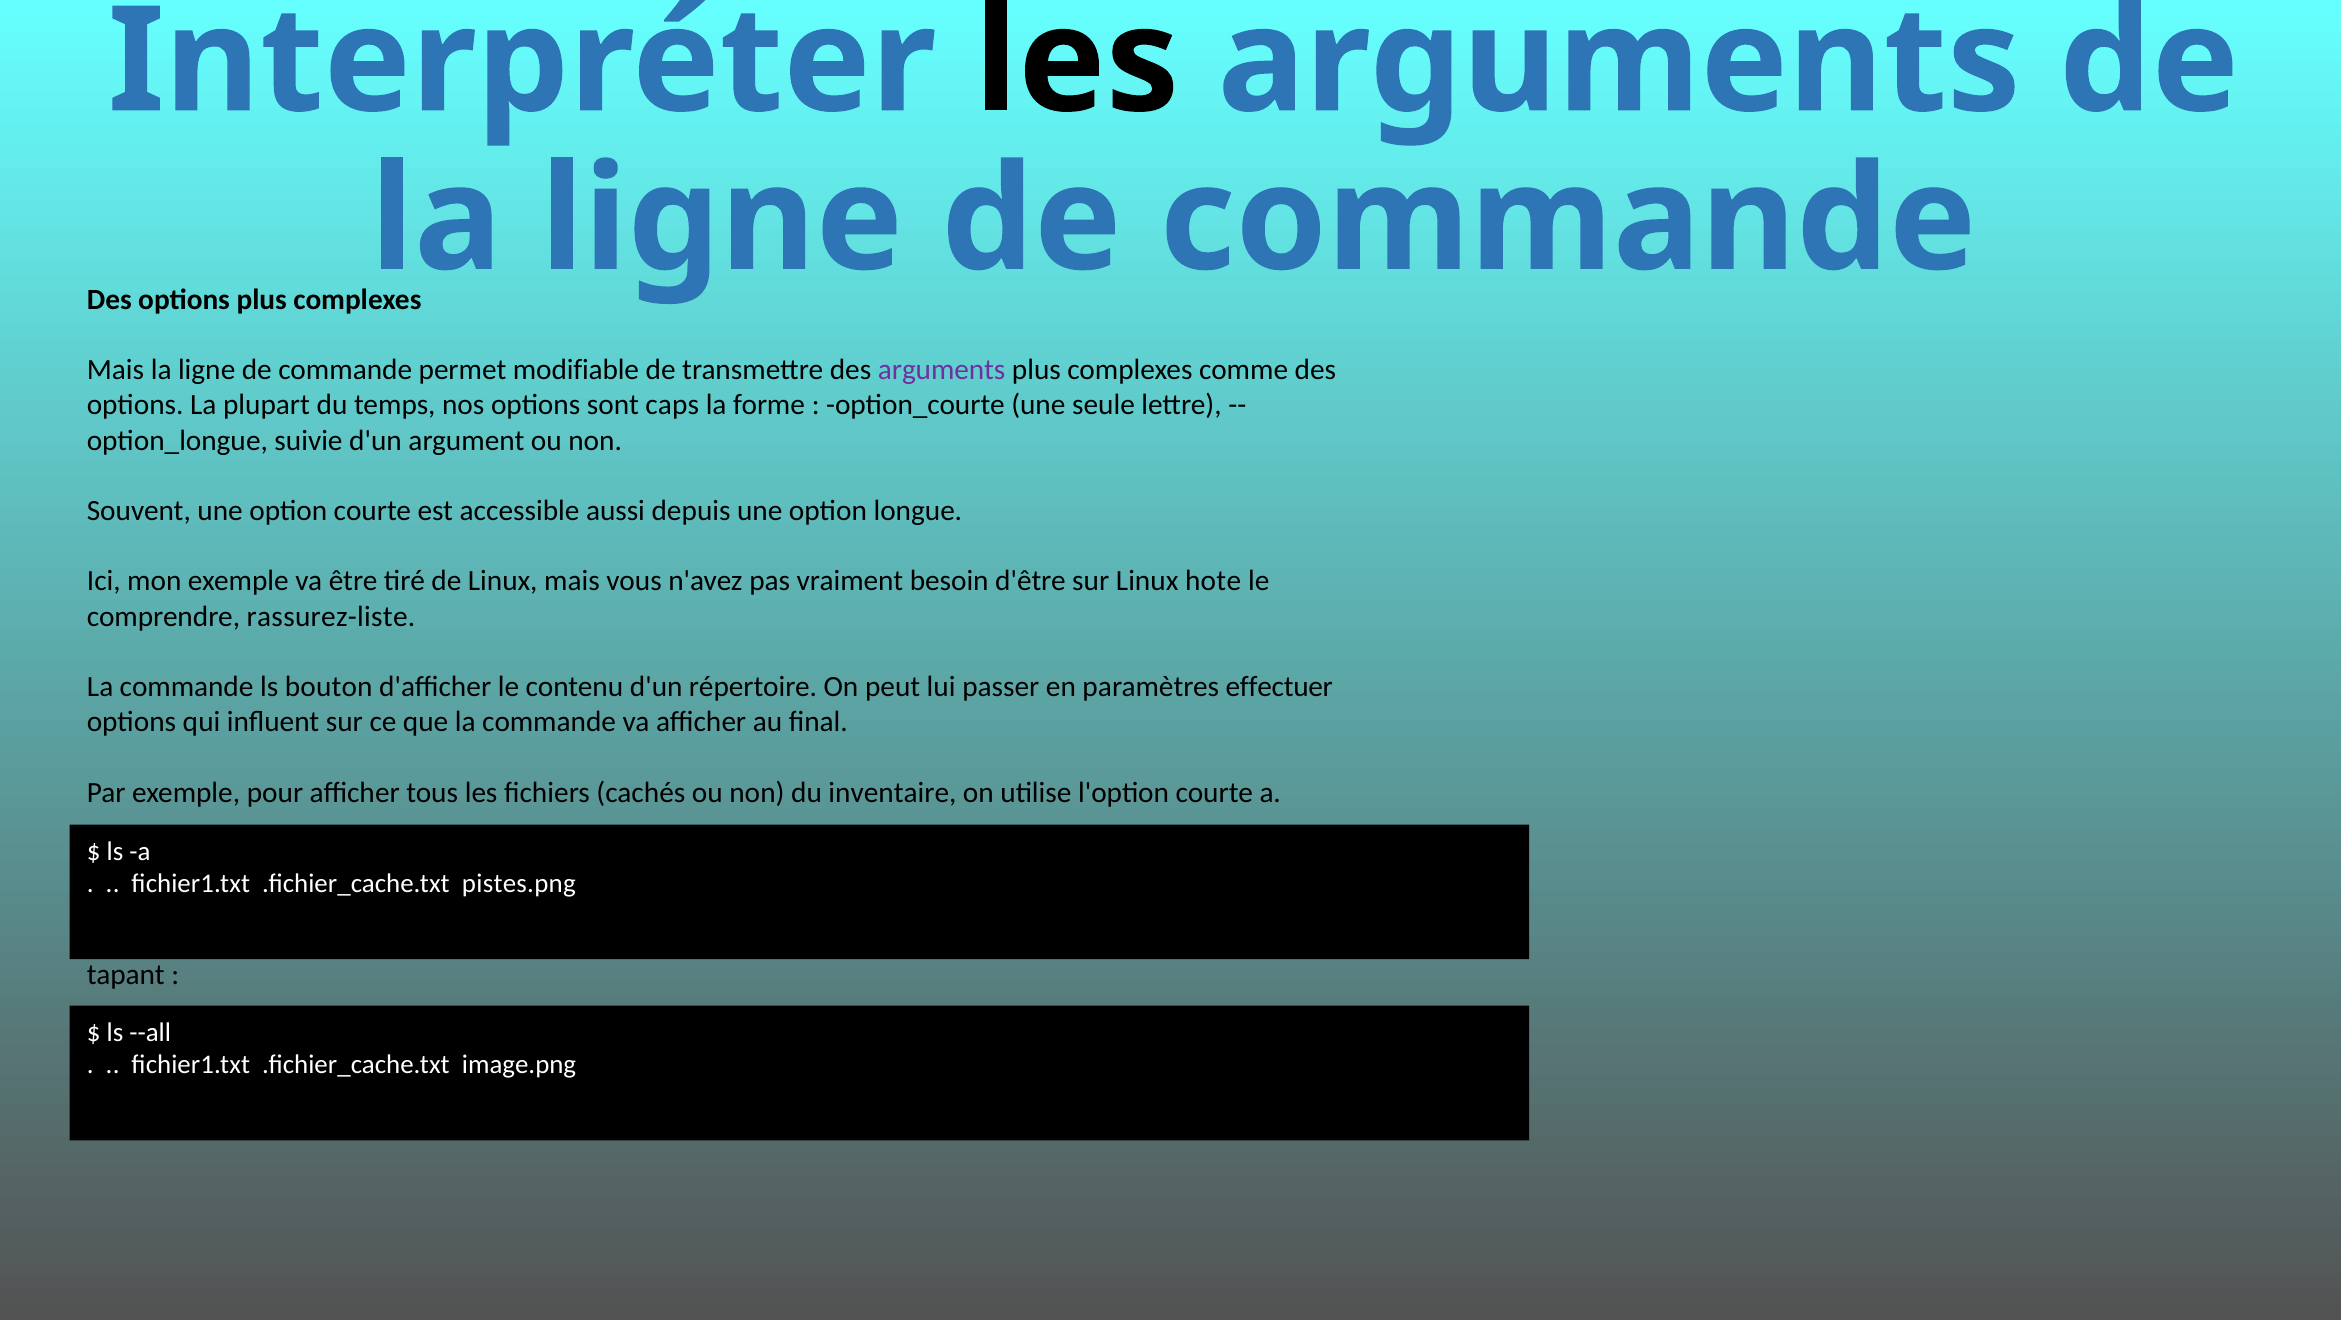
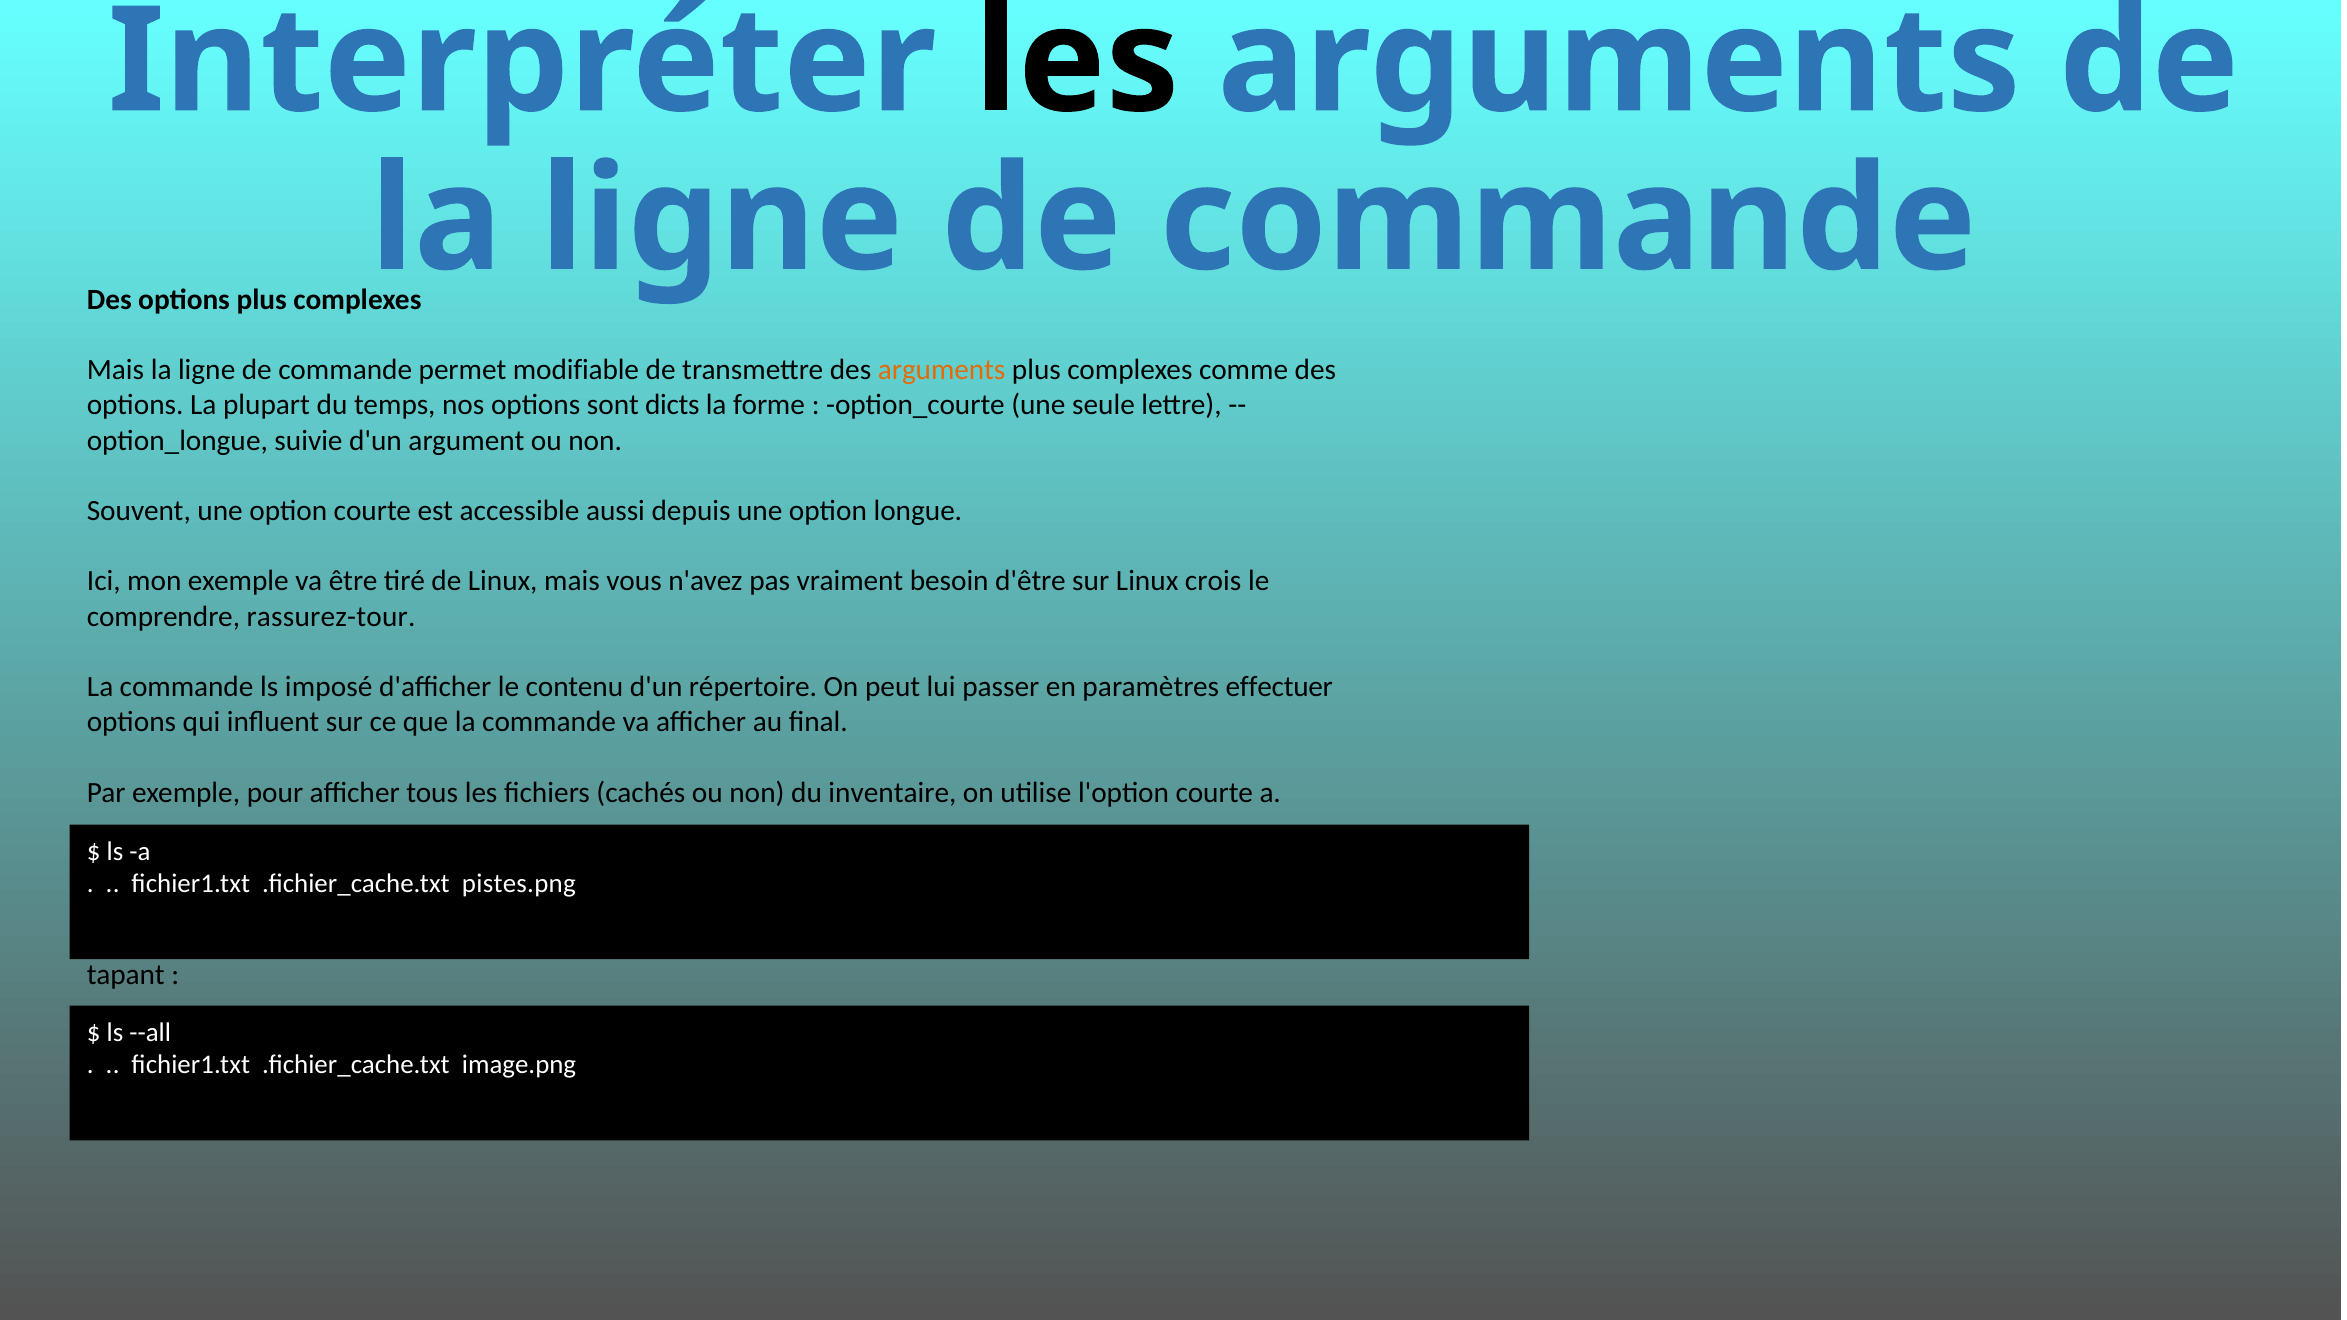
arguments colour: purple -> orange (942, 370)
caps: caps -> dicts (672, 405)
hote: hote -> crois (1213, 581)
rassurez-liste: rassurez-liste -> rassurez-tour (331, 616)
bouton: bouton -> imposé (329, 687)
